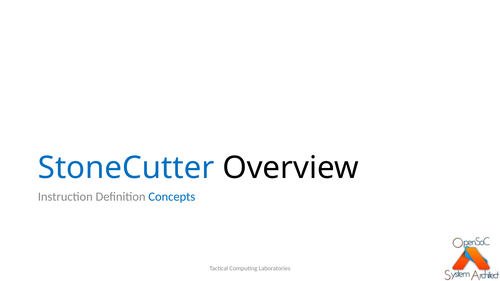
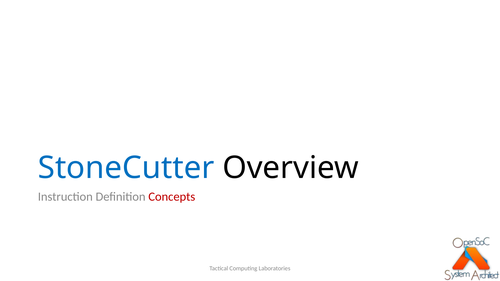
Concepts colour: blue -> red (172, 197)
